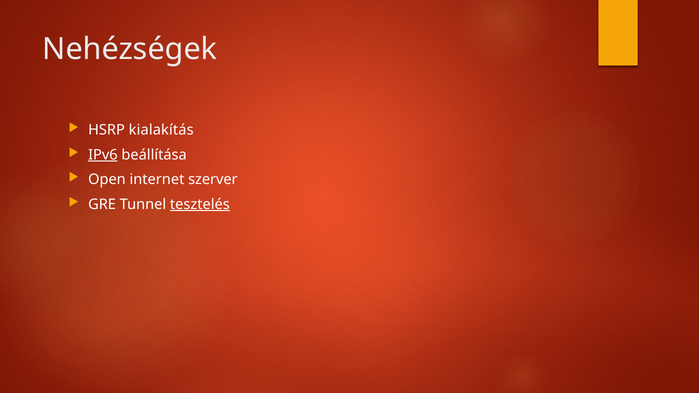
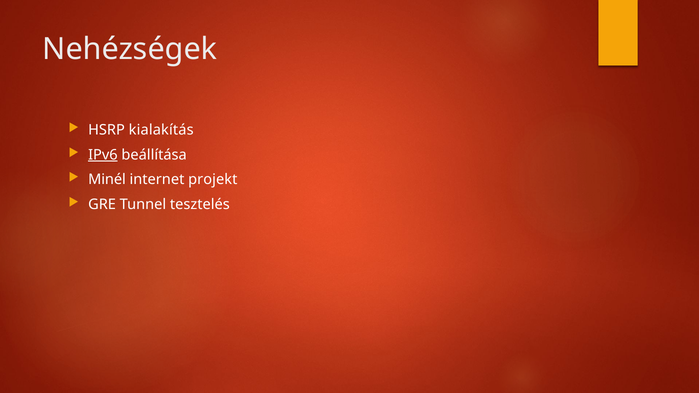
Open: Open -> Minél (107, 180)
szerver: szerver -> projekt (213, 180)
tesztelés underline: present -> none (200, 204)
